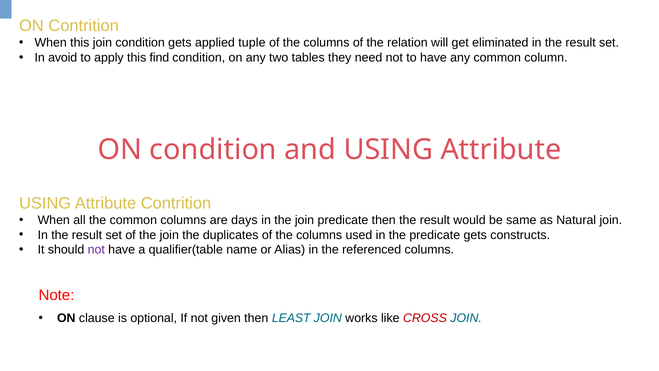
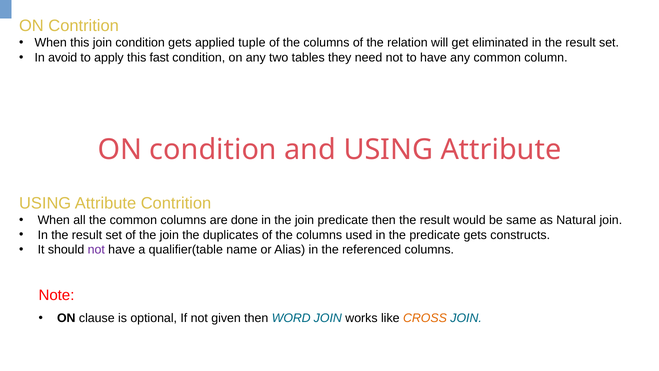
find: find -> fast (159, 58)
days: days -> done (245, 220)
LEAST: LEAST -> WORD (291, 318)
CROSS colour: red -> orange (425, 318)
